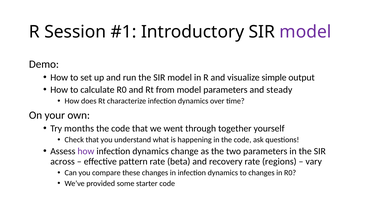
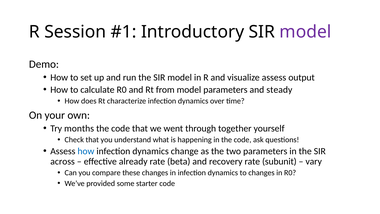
visualize simple: simple -> assess (274, 77)
how colour: purple -> blue (86, 151)
pattern: pattern -> already (133, 161)
regions: regions -> subunit (279, 161)
